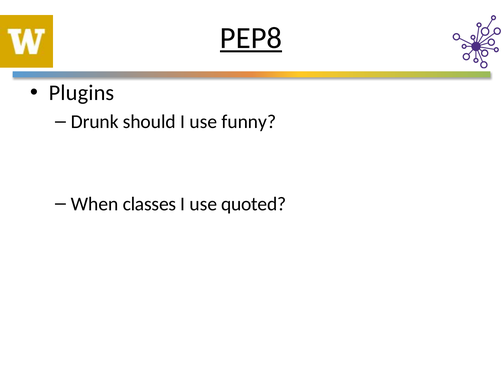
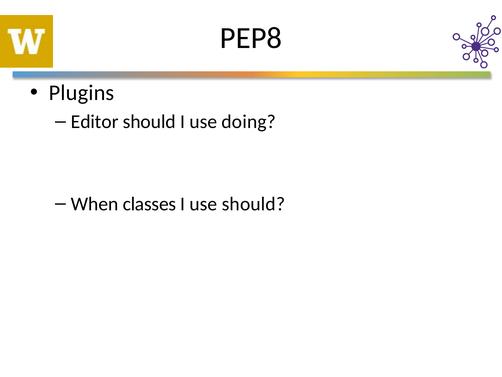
PEP8 underline: present -> none (251, 38)
Drunk: Drunk -> Editor (95, 122)
funny: funny -> doing (249, 122)
use quoted: quoted -> should (253, 204)
